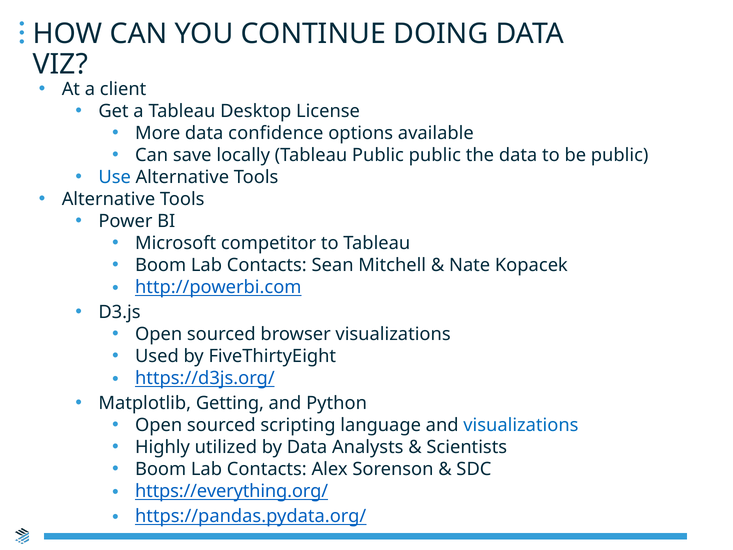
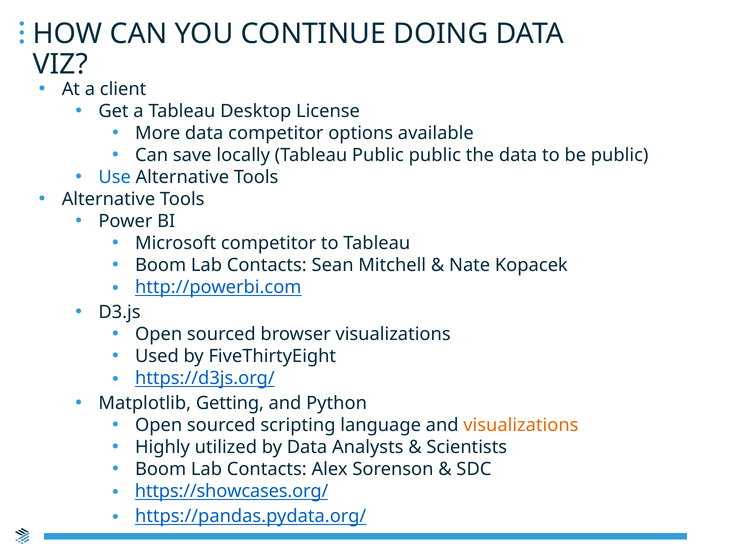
data confidence: confidence -> competitor (276, 133)
visualizations colour: blue -> orange (521, 425)
https://everything.org/: https://everything.org/ -> https://showcases.org/ (232, 491)
